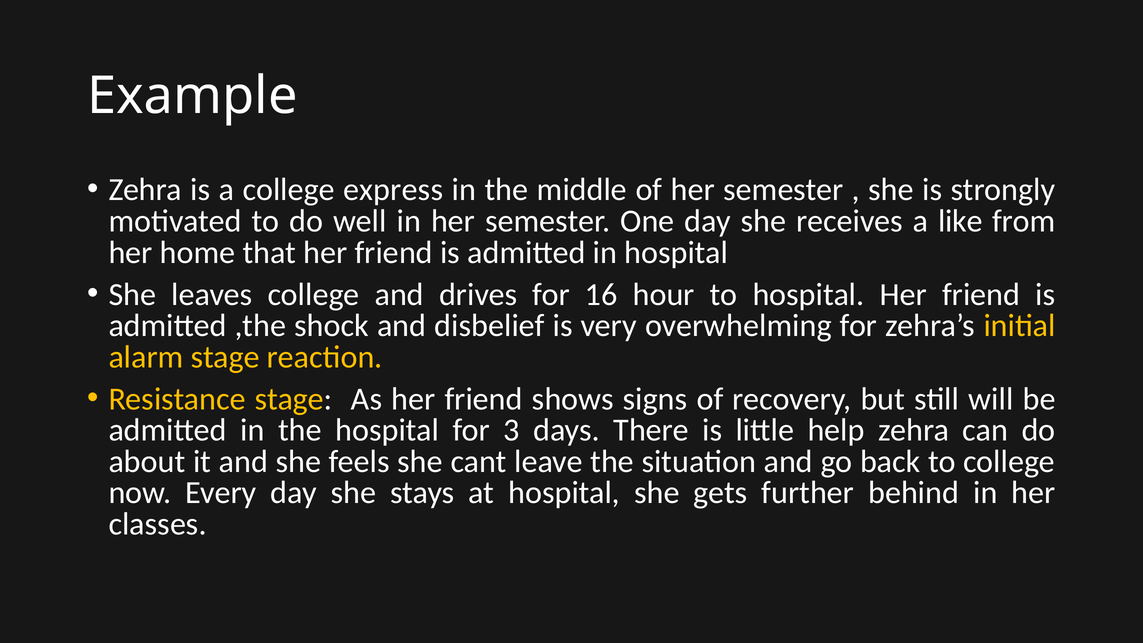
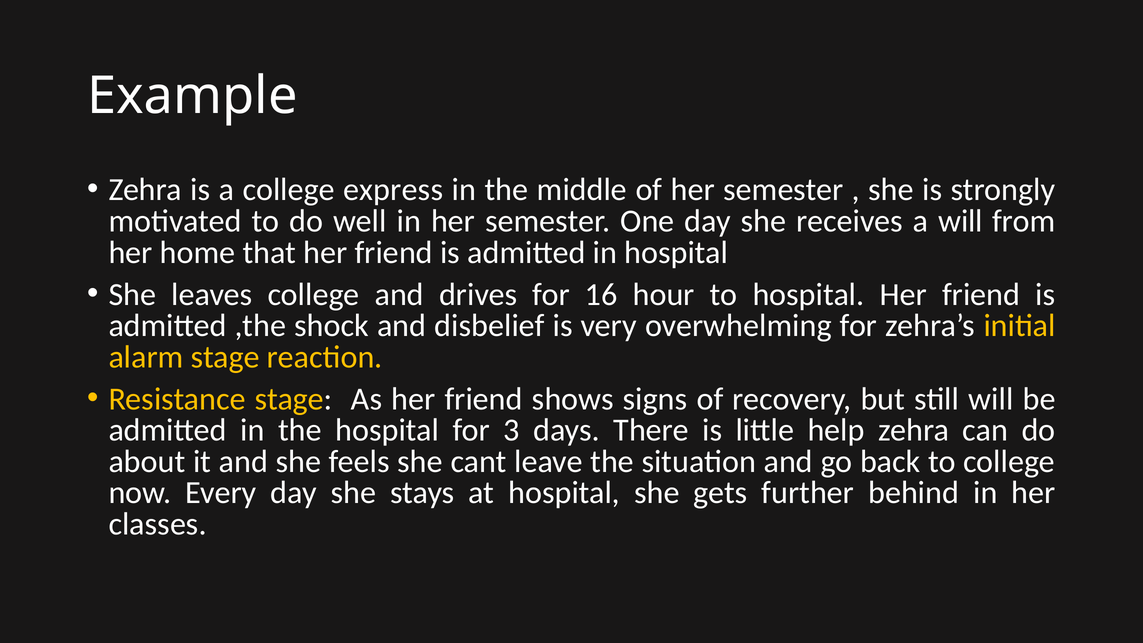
a like: like -> will (960, 221)
